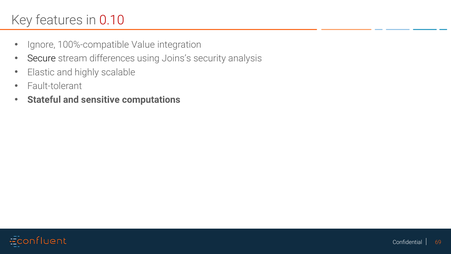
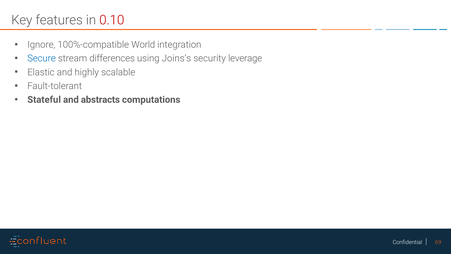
Value: Value -> World (143, 45)
Secure colour: black -> blue (42, 58)
analysis: analysis -> leverage (245, 58)
sensitive: sensitive -> abstracts (100, 100)
